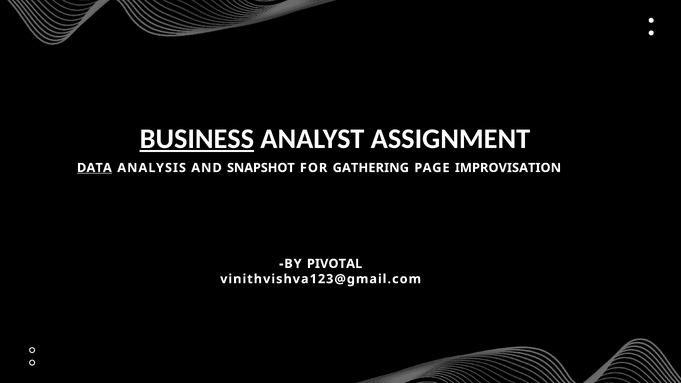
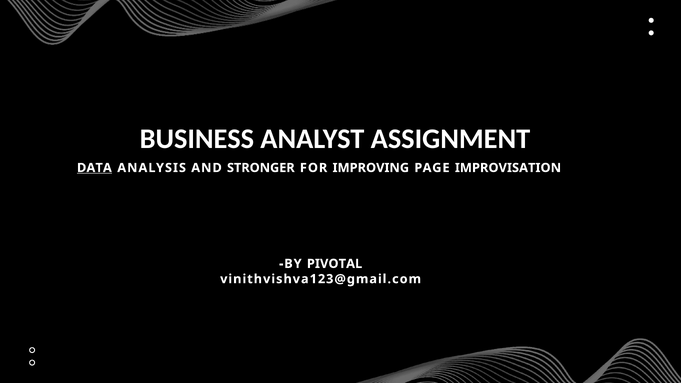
BUSINESS underline: present -> none (197, 139)
SNAPSHOT: SNAPSHOT -> STRONGER (261, 168)
GATHERING: GATHERING -> IMPROVING (371, 168)
